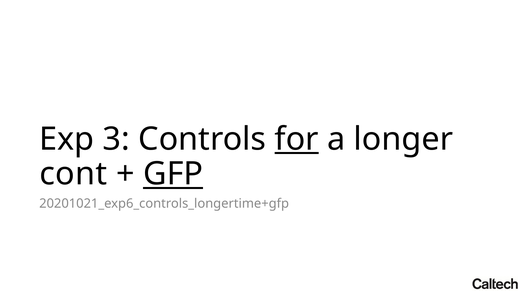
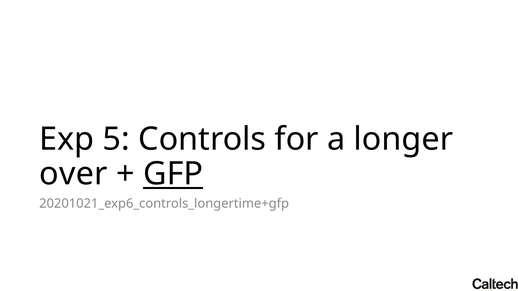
3: 3 -> 5 (116, 139)
for underline: present -> none (297, 139)
cont: cont -> over (73, 174)
